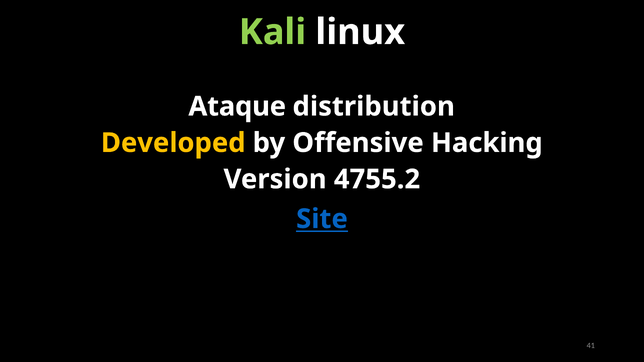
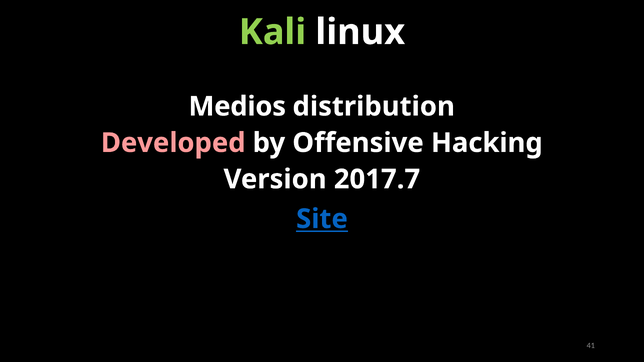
Ataque: Ataque -> Medios (237, 107)
Developed colour: yellow -> pink (173, 143)
4755.2: 4755.2 -> 2017.7 (377, 179)
